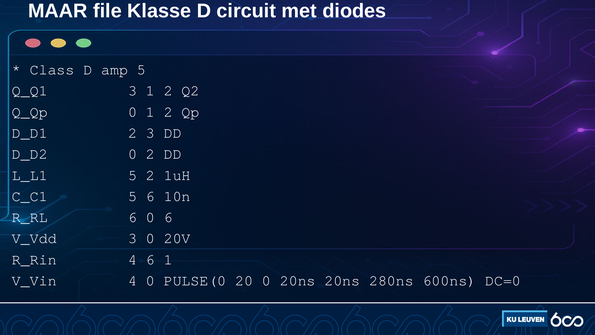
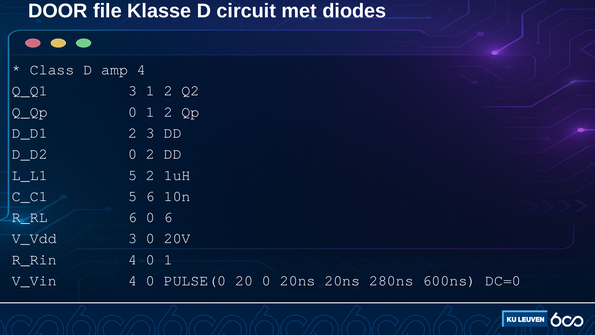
MAAR: MAAR -> DOOR (58, 11)
amp 5: 5 -> 4 (141, 70)
R_Rin 4 6: 6 -> 0 (150, 259)
